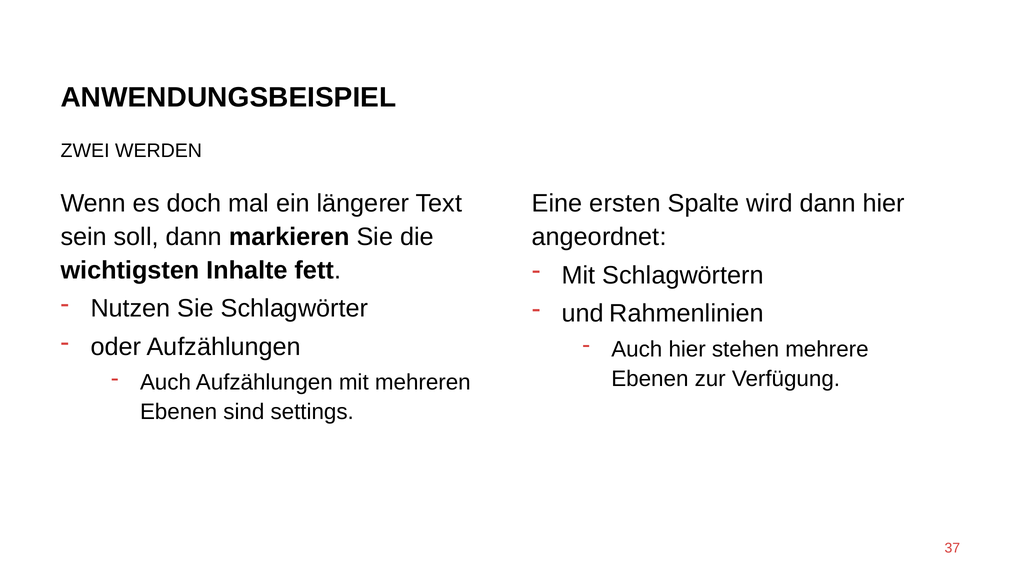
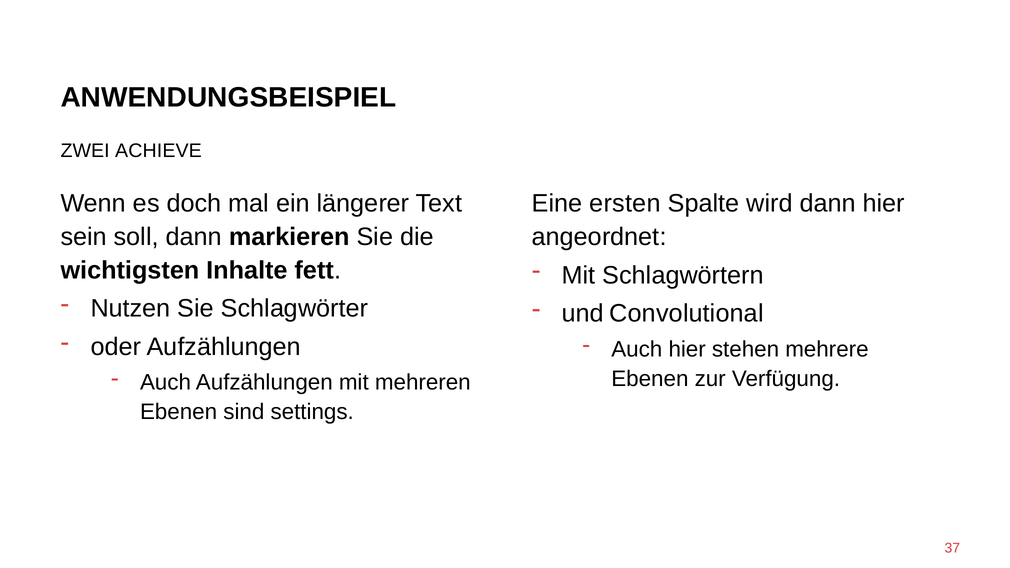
WERDEN: WERDEN -> ACHIEVE (158, 151)
Rahmenlinien: Rahmenlinien -> Convolutional (687, 314)
